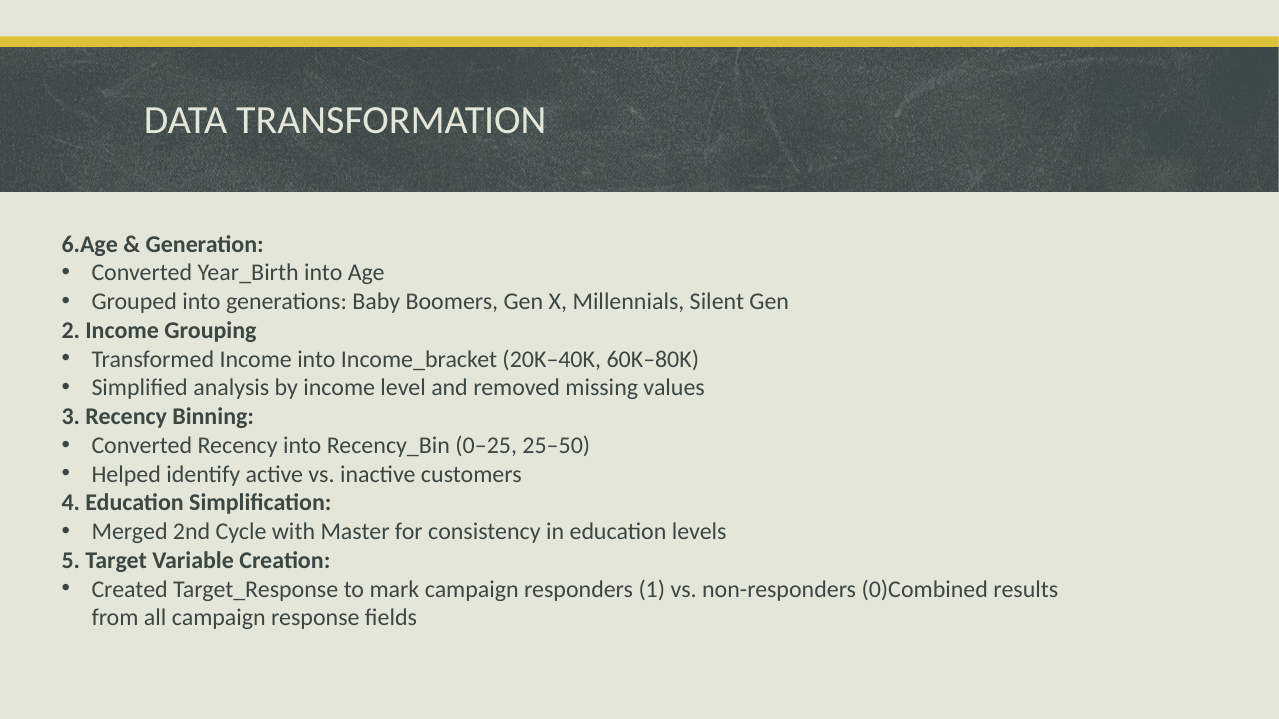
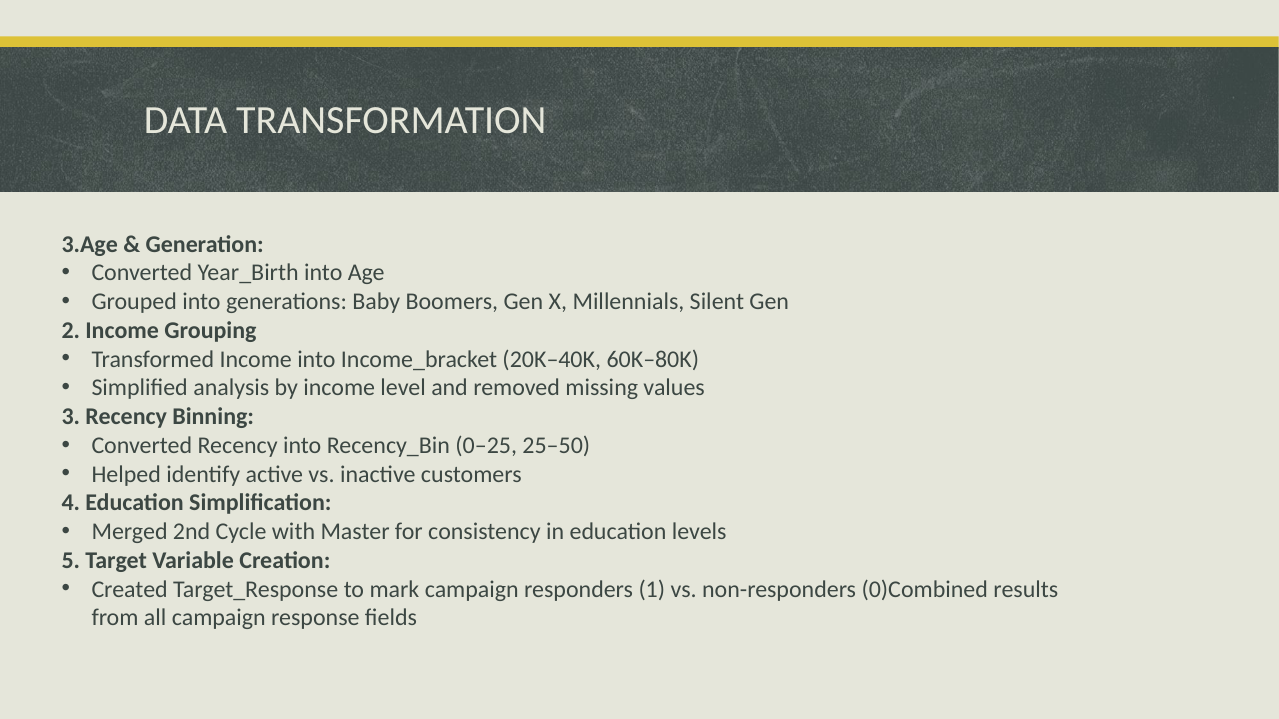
6.Age: 6.Age -> 3.Age (90, 244)
